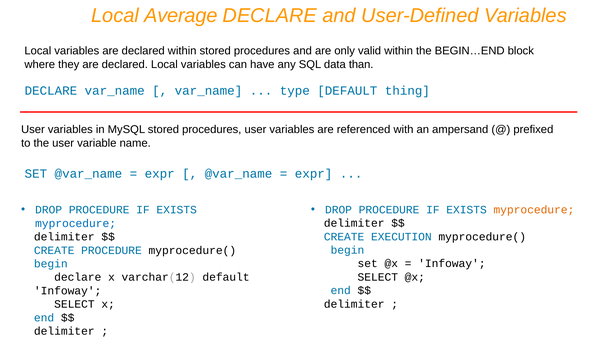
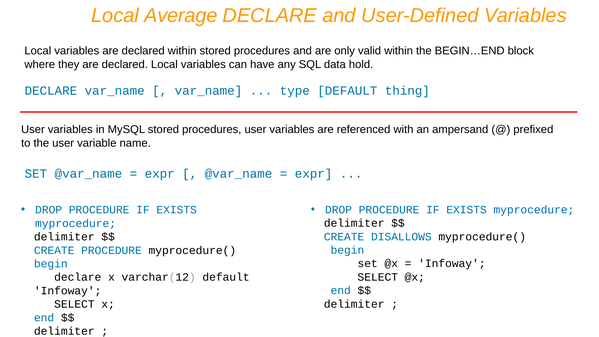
than: than -> hold (361, 64)
myprocedure colour: orange -> blue (534, 210)
EXECUTION: EXECUTION -> DISALLOWS (401, 237)
